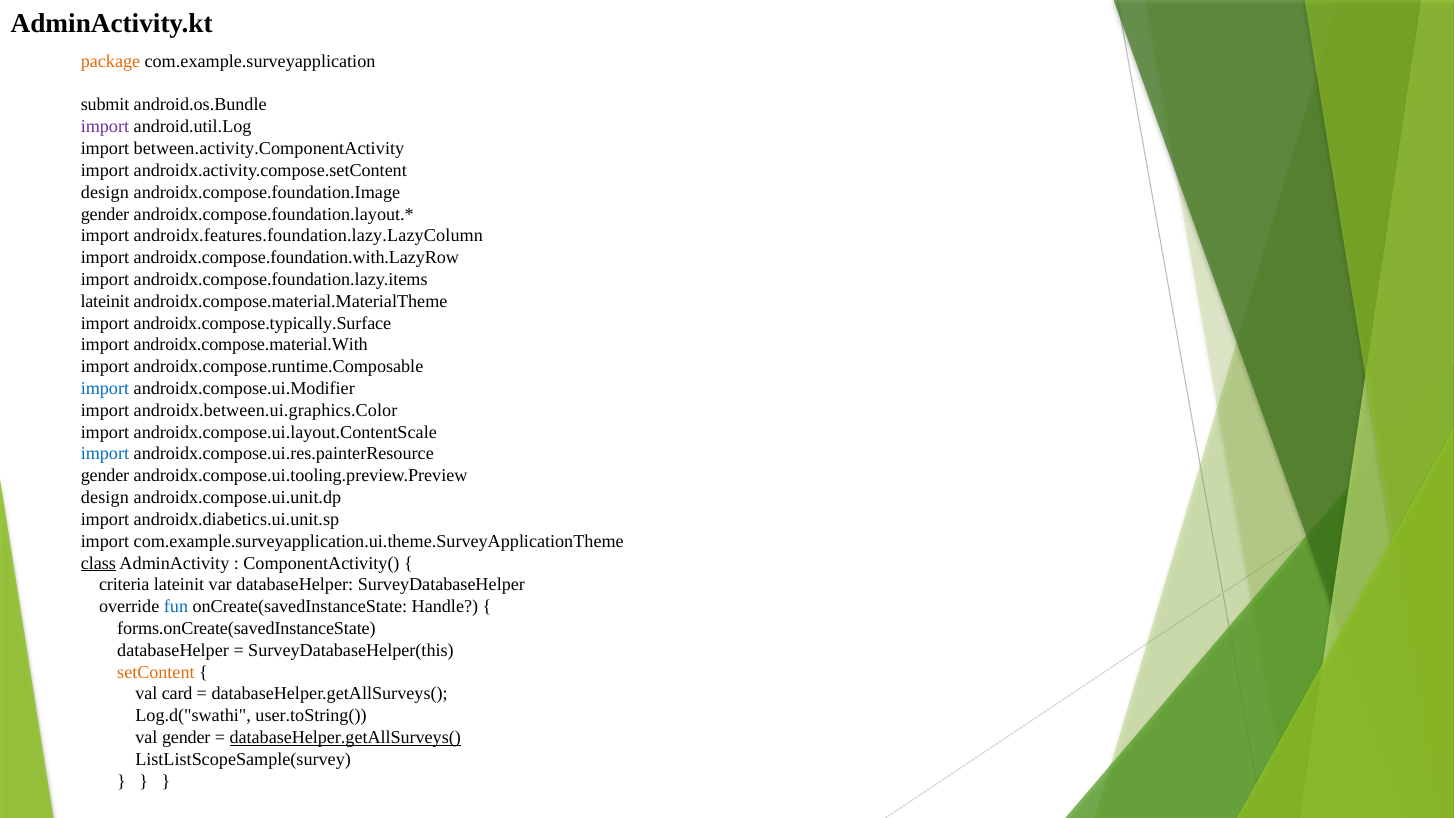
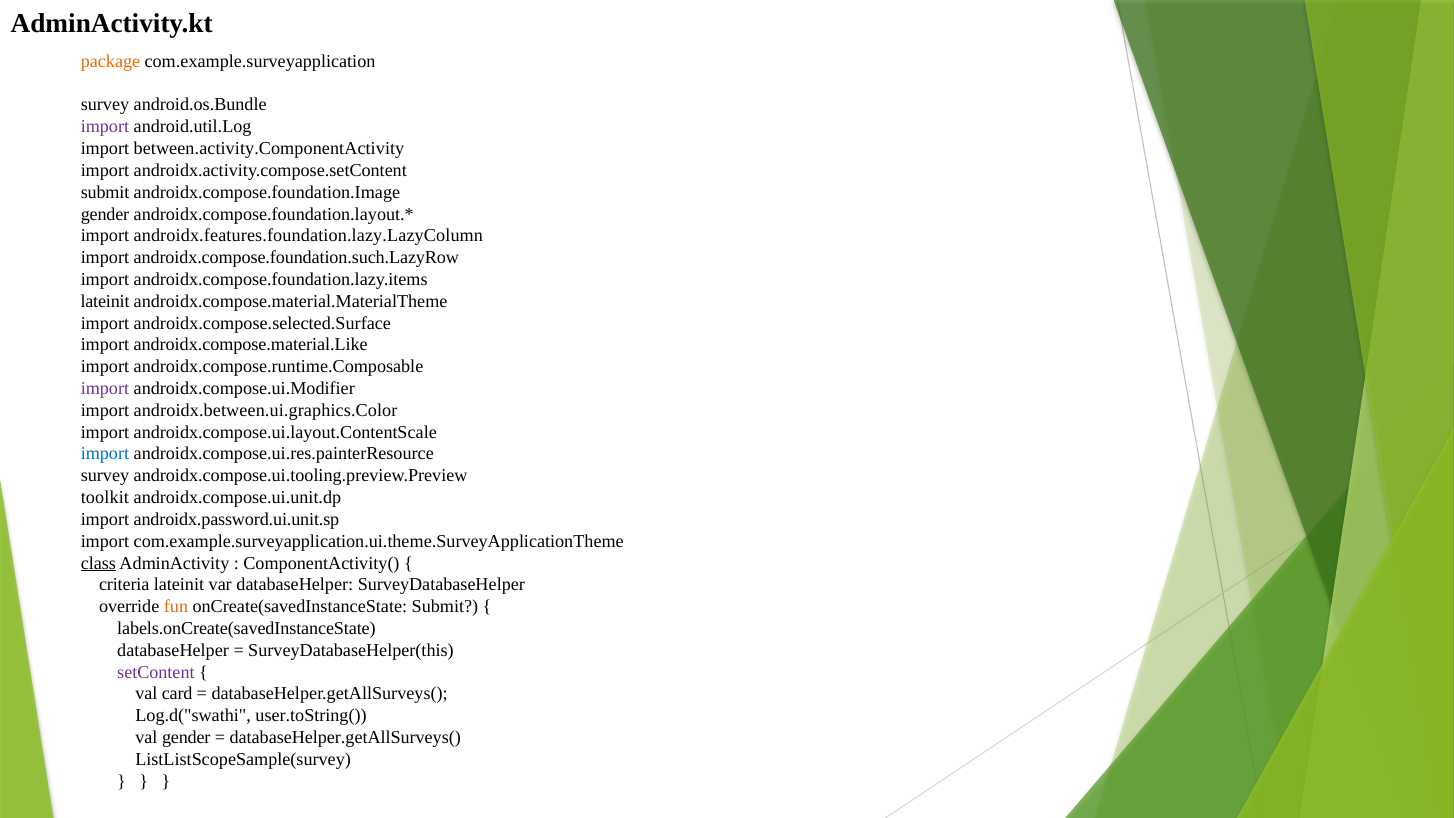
submit: submit -> survey (105, 105)
design: design -> submit (105, 192)
androidx.compose.foundation.with.LazyRow: androidx.compose.foundation.with.LazyRow -> androidx.compose.foundation.such.LazyRow (296, 258)
androidx.compose.typically.Surface: androidx.compose.typically.Surface -> androidx.compose.selected.Surface (262, 323)
androidx.compose.material.With: androidx.compose.material.With -> androidx.compose.material.Like (251, 345)
import colour: blue -> purple (105, 388)
gender: gender -> survey (105, 476)
design: design -> toolkit (105, 498)
androidx.diabetics.ui.unit.sp: androidx.diabetics.ui.unit.sp -> androidx.password.ui.unit.sp (236, 519)
fun colour: blue -> orange (176, 607)
onCreate(savedInstanceState Handle: Handle -> Submit (445, 607)
forms.onCreate(savedInstanceState: forms.onCreate(savedInstanceState -> labels.onCreate(savedInstanceState (246, 628)
setContent colour: orange -> purple (156, 672)
databaseHelper.getAllSurveys( underline: present -> none (345, 737)
